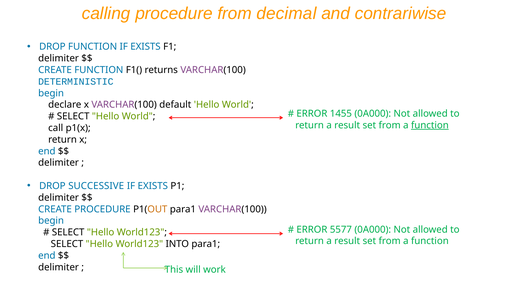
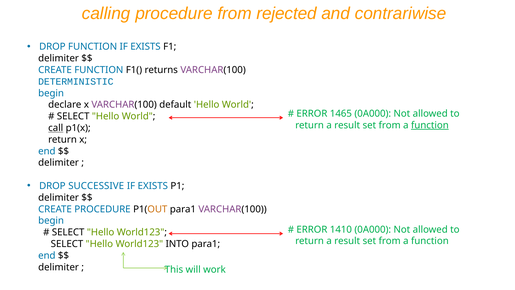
decimal: decimal -> rejected (287, 13)
1455: 1455 -> 1465 (341, 113)
call underline: none -> present (56, 128)
5577: 5577 -> 1410 (341, 229)
